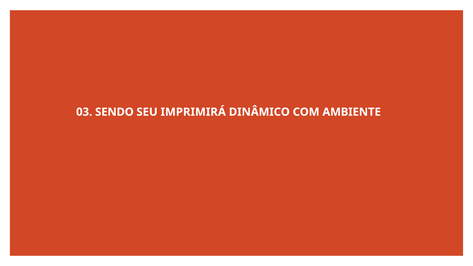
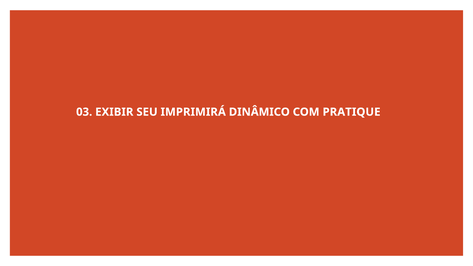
SENDO: SENDO -> EXIBIR (114, 112)
AMBIENTE: AMBIENTE -> PRATIQUE (352, 112)
